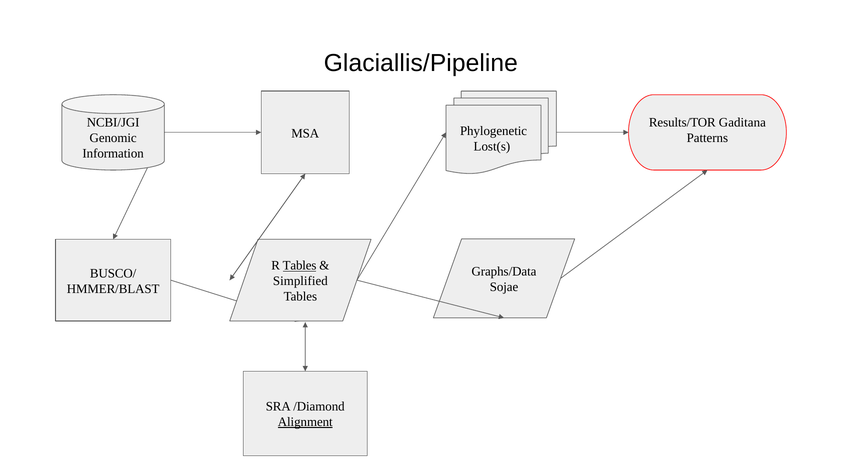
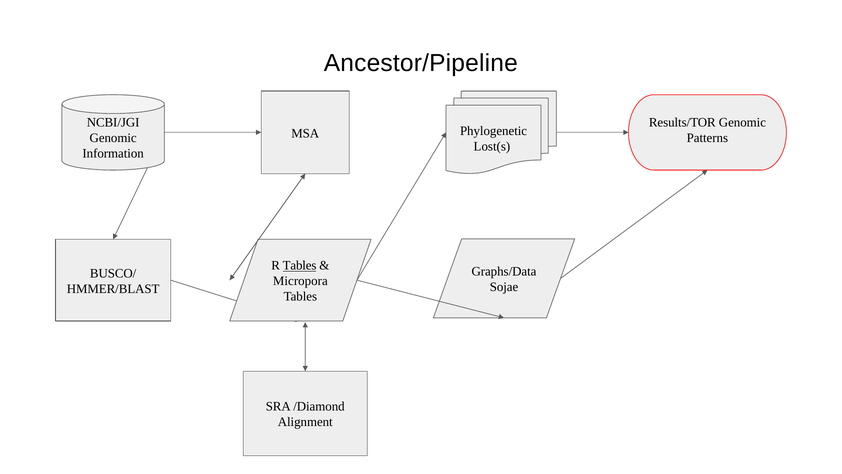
Glaciallis/Pipeline: Glaciallis/Pipeline -> Ancestor/Pipeline (421, 63)
Results/TOR Gaditana: Gaditana -> Genomic (742, 123)
Simplified: Simplified -> Micropora (300, 281)
Alignment underline: present -> none (305, 422)
